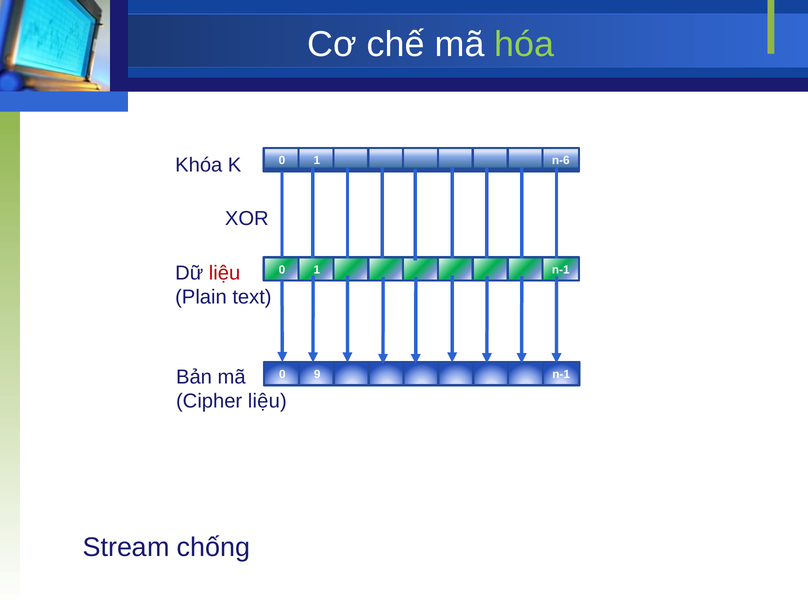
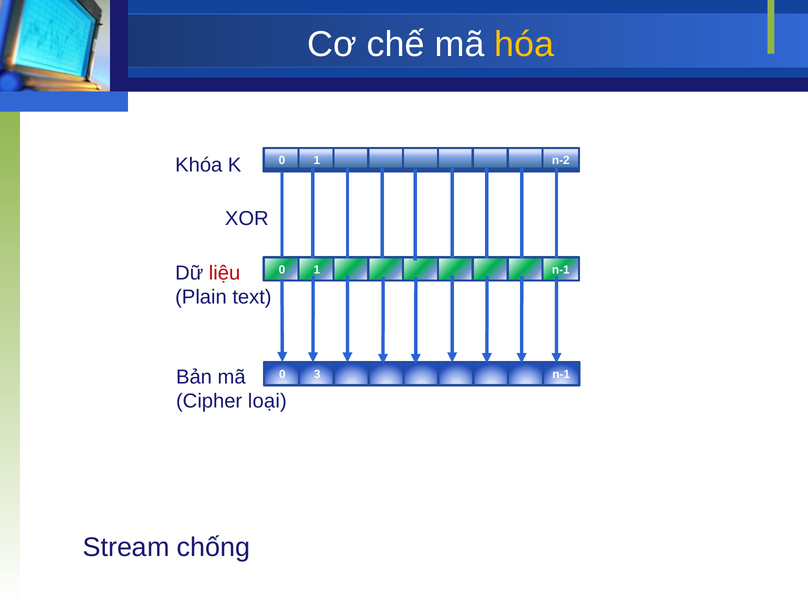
hóa colour: light green -> yellow (524, 44)
n-6: n-6 -> n-2 (561, 161)
9: 9 -> 3 (317, 375)
Cipher liệu: liệu -> loại (267, 401)
